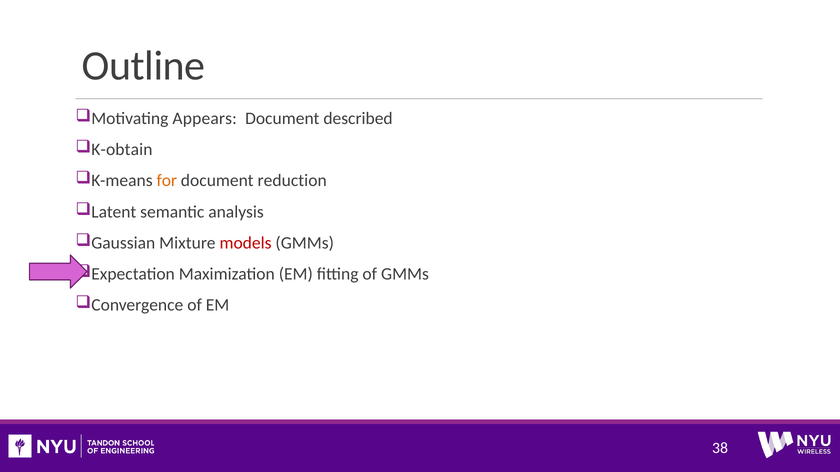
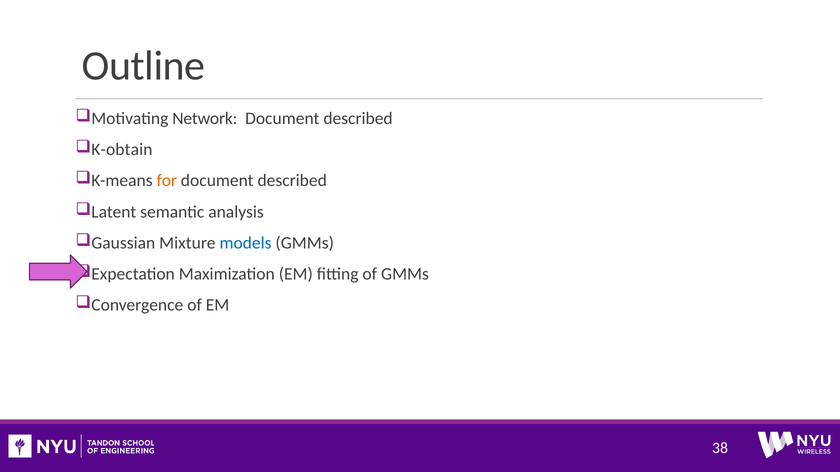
Appears: Appears -> Network (205, 119)
reduction: reduction -> described (292, 181)
models colour: red -> blue (246, 243)
